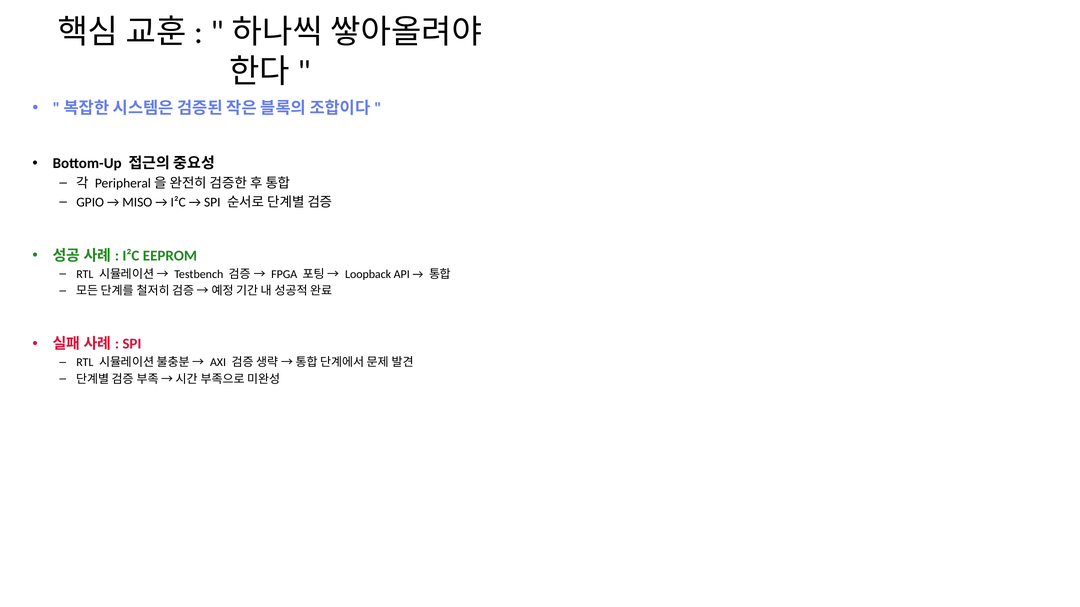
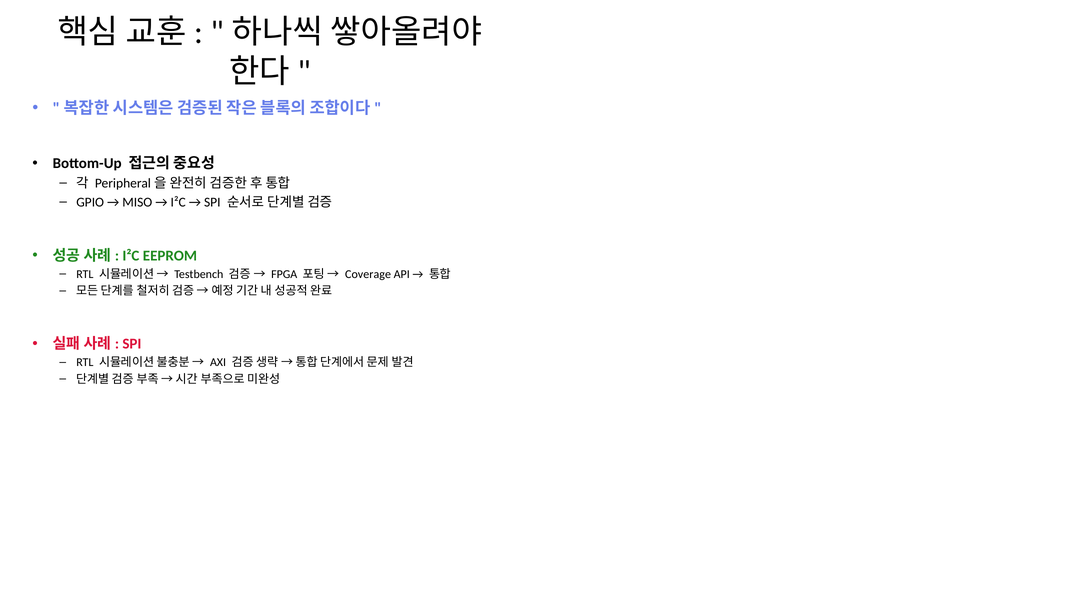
Loopback: Loopback -> Coverage (368, 274)
